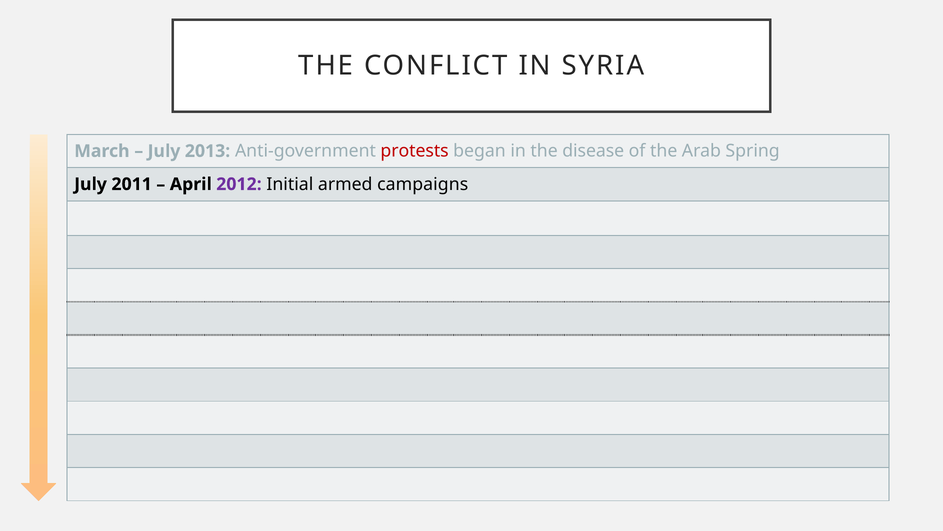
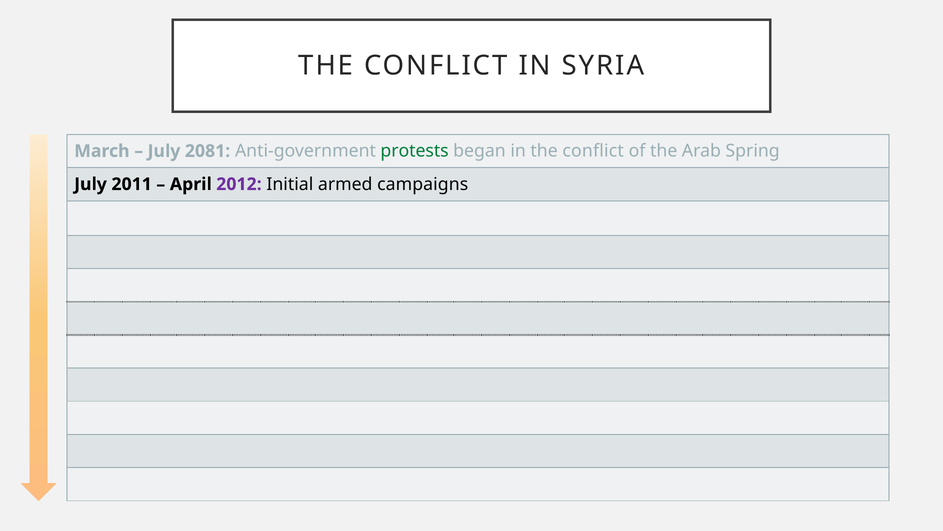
2013: 2013 -> 2081 (208, 151)
protests colour: red -> green (415, 151)
in the disease: disease -> conflict (593, 151)
